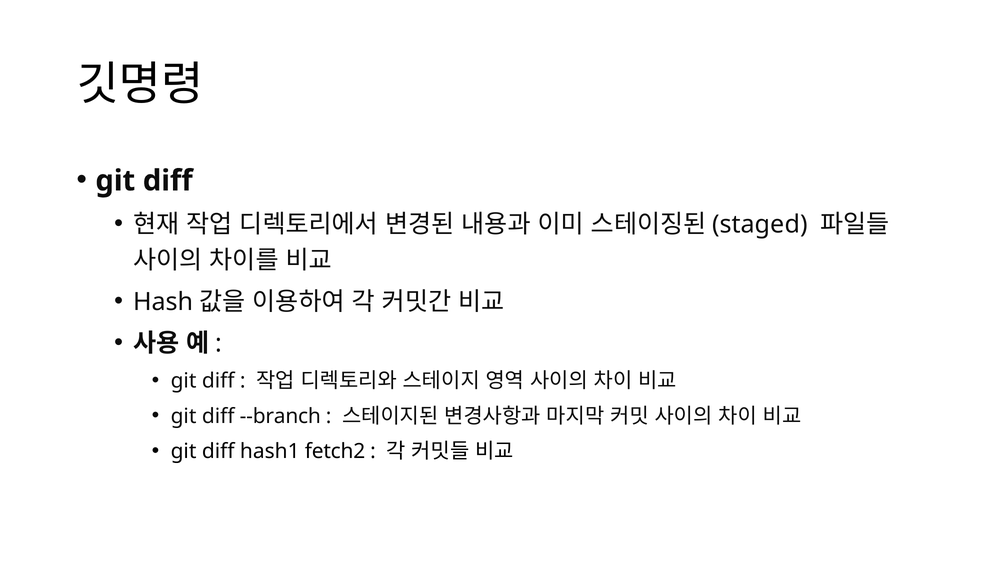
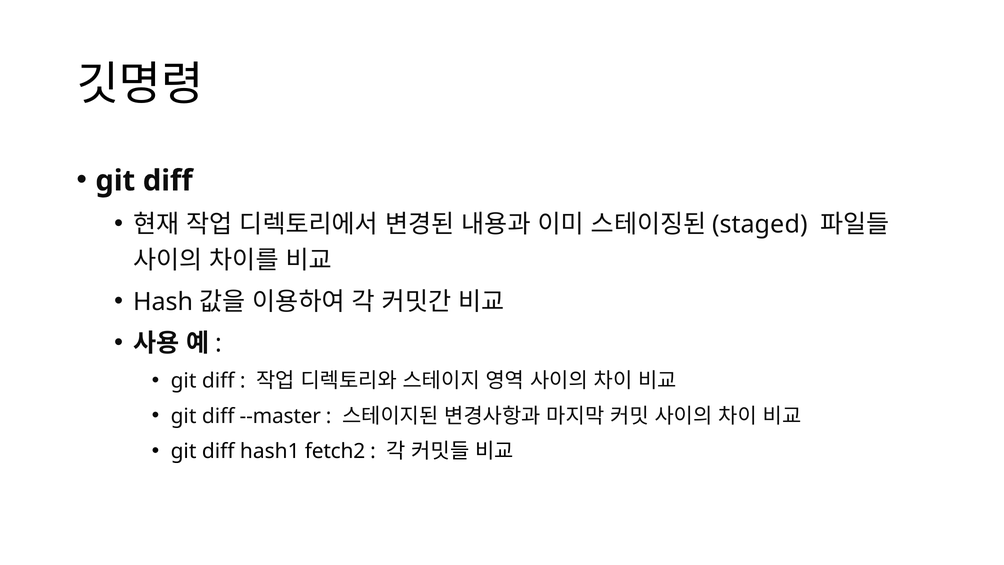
--branch: --branch -> --master (280, 416)
